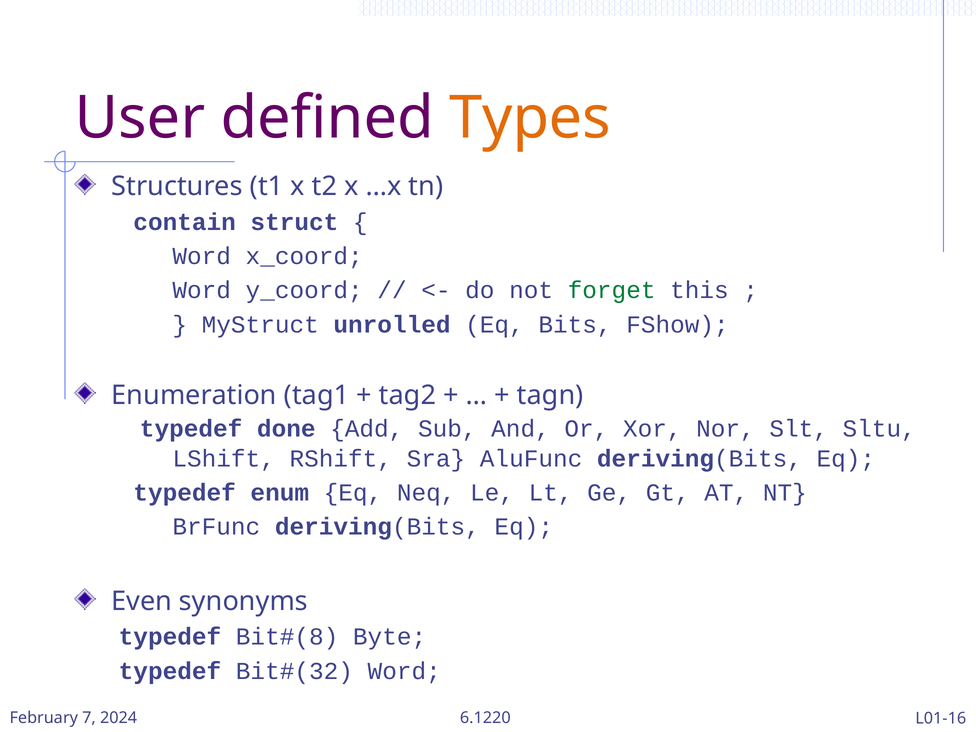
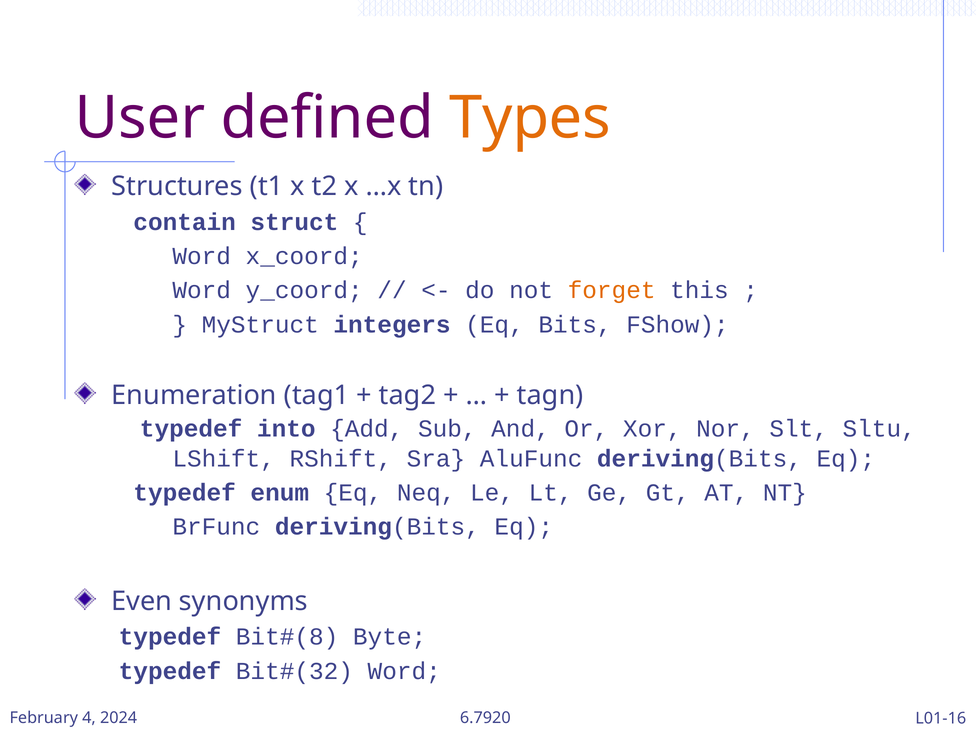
forget colour: green -> orange (612, 290)
unrolled: unrolled -> integers (392, 325)
done: done -> into (286, 429)
7: 7 -> 4 (89, 718)
6.1220: 6.1220 -> 6.7920 (485, 718)
